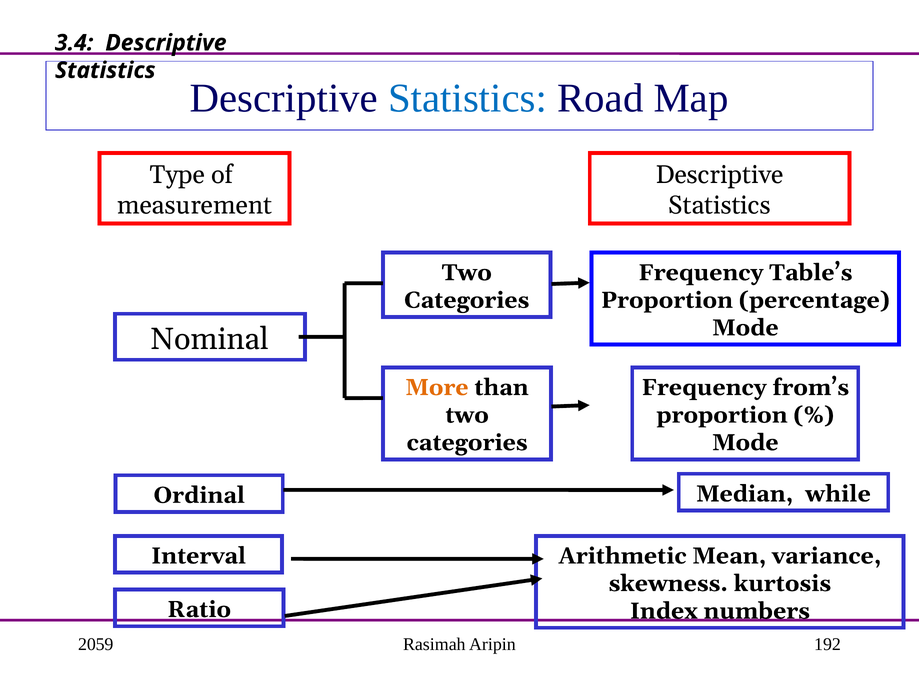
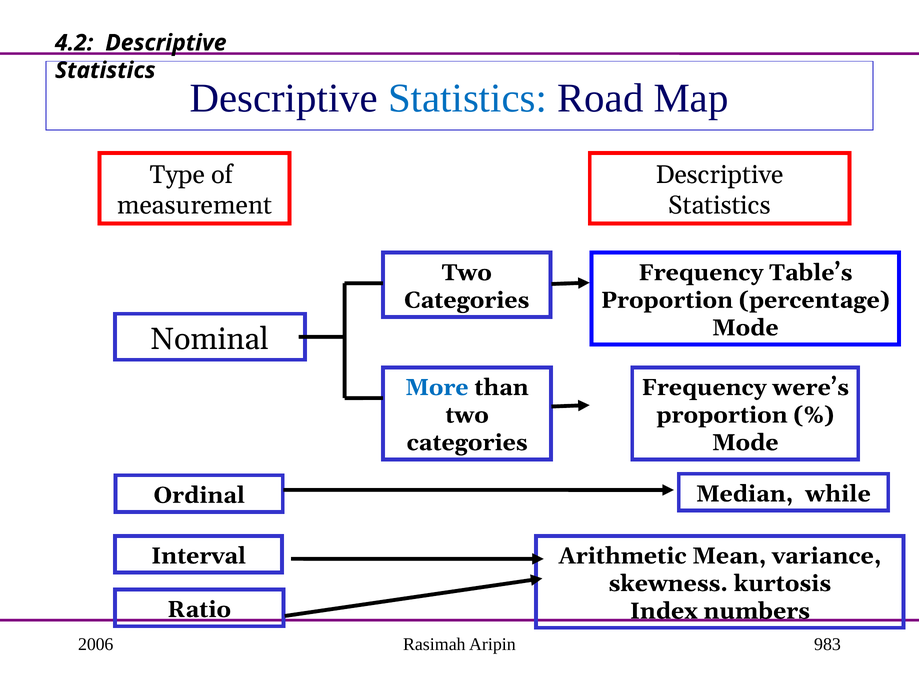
3.4: 3.4 -> 4.2 (74, 43)
More colour: orange -> blue (437, 388)
from’s: from’s -> were’s (811, 388)
2059: 2059 -> 2006 (96, 645)
192: 192 -> 983 (827, 645)
